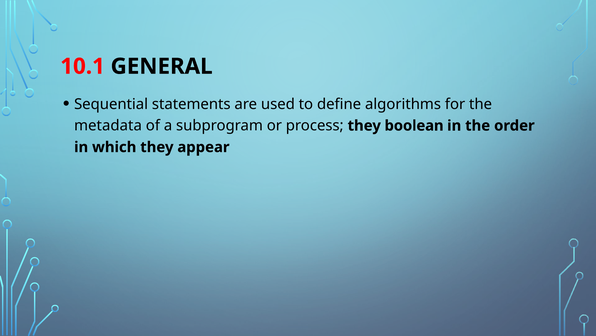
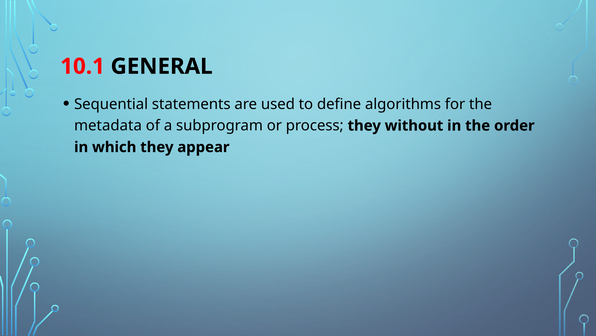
boolean: boolean -> without (414, 125)
